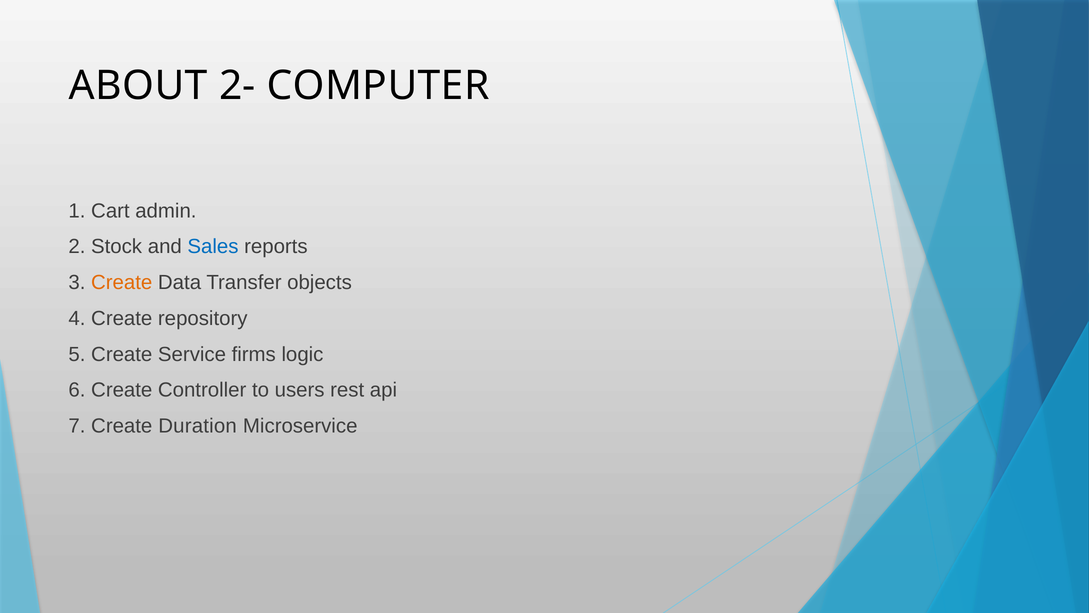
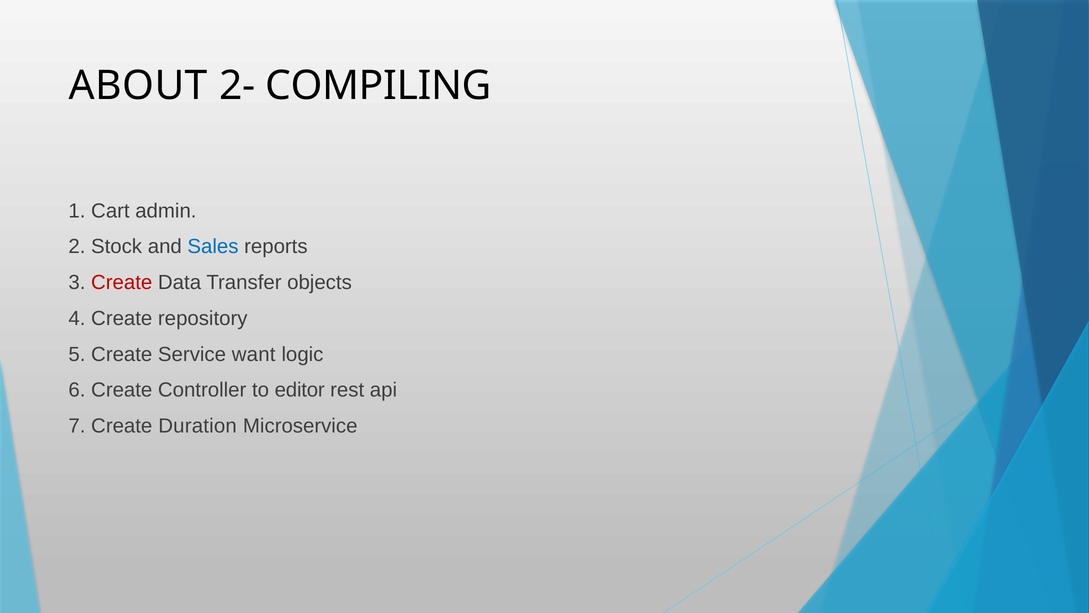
COMPUTER: COMPUTER -> COMPILING (378, 86)
Create colour: orange -> red (122, 282)
firms: firms -> want (254, 354)
users: users -> editor (300, 390)
